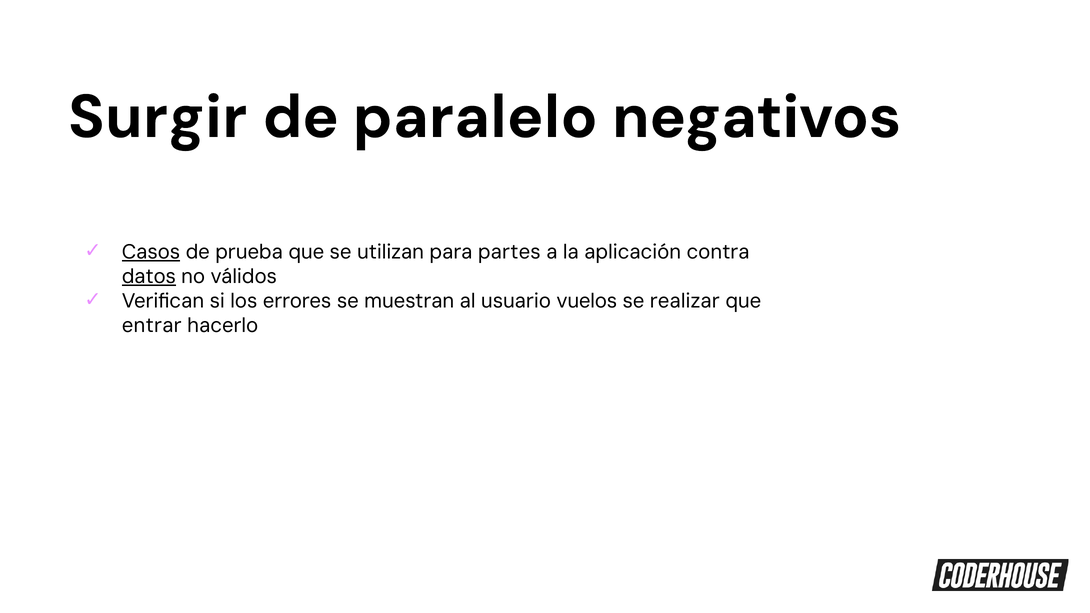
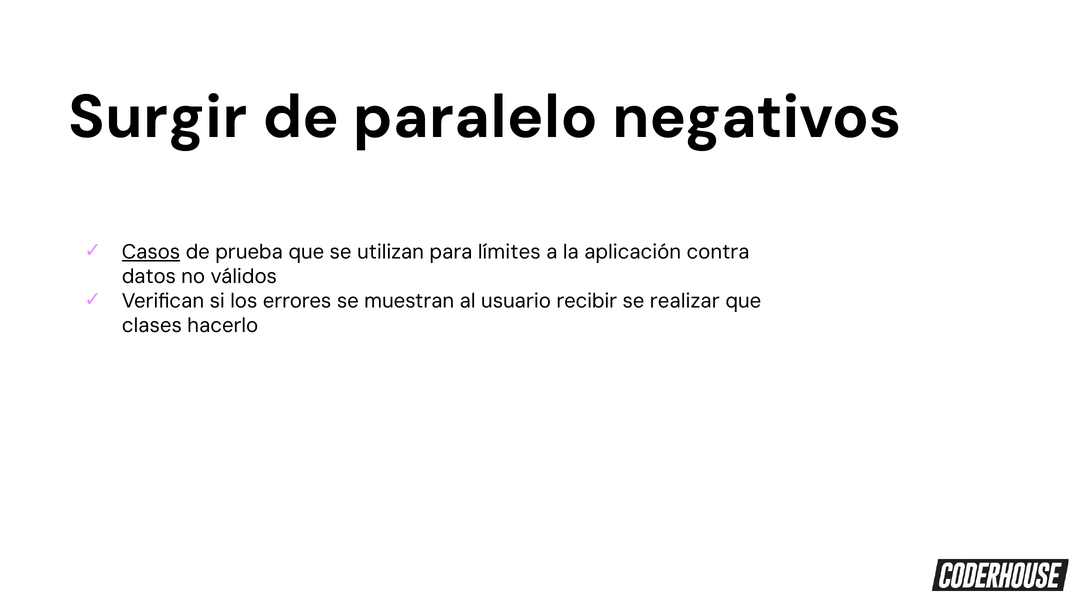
partes: partes -> límites (509, 252)
datos underline: present -> none (149, 276)
vuelos: vuelos -> recibir (587, 301)
entrar: entrar -> clases (152, 325)
